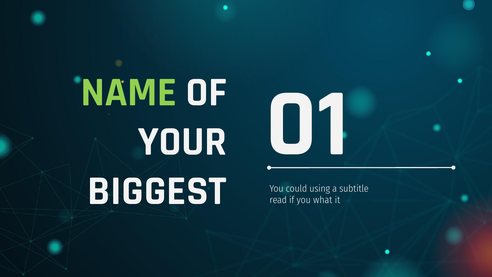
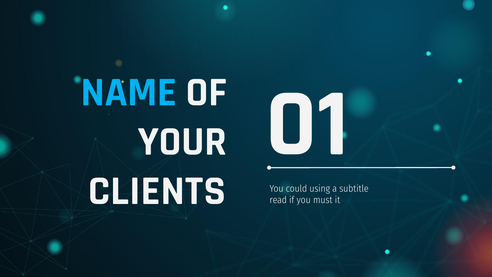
NAME colour: light green -> light blue (129, 92)
BIGGEST: BIGGEST -> CLIENTS (157, 190)
what: what -> must (323, 200)
